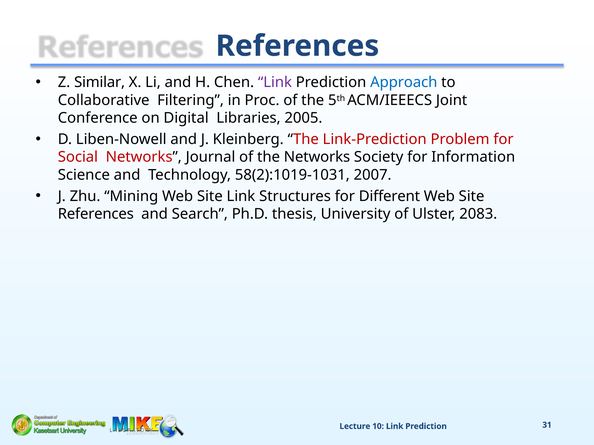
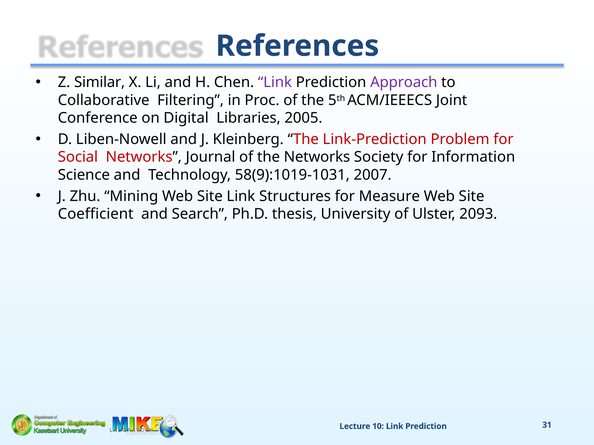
Approach colour: blue -> purple (404, 82)
58(2):1019-1031: 58(2):1019-1031 -> 58(9):1019-1031 (292, 175)
Different: Different -> Measure (389, 196)
References: References -> Coefficient (96, 214)
2083: 2083 -> 2093 (478, 214)
